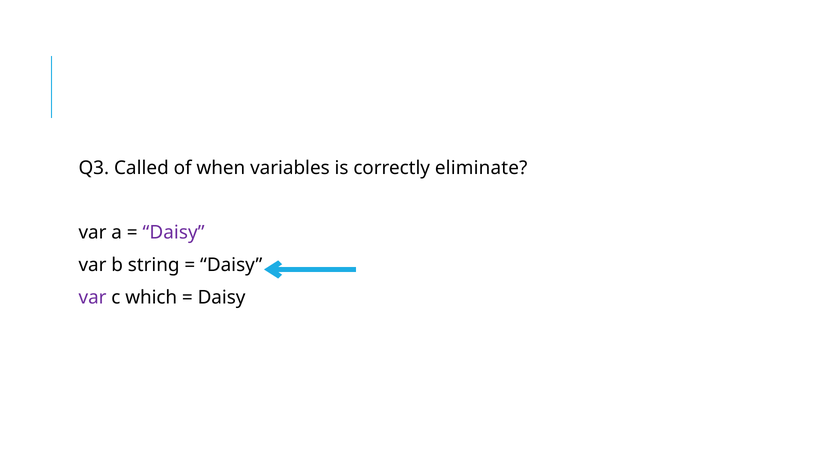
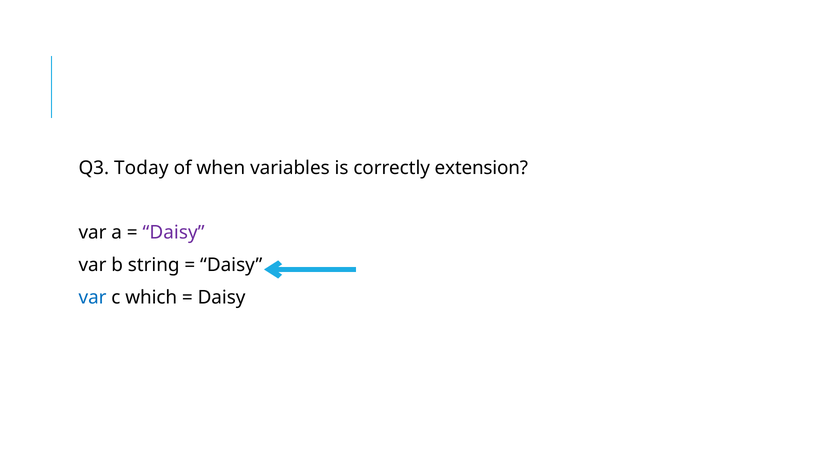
Called: Called -> Today (141, 168)
eliminate: eliminate -> extension (481, 168)
var colour: purple -> blue (93, 298)
